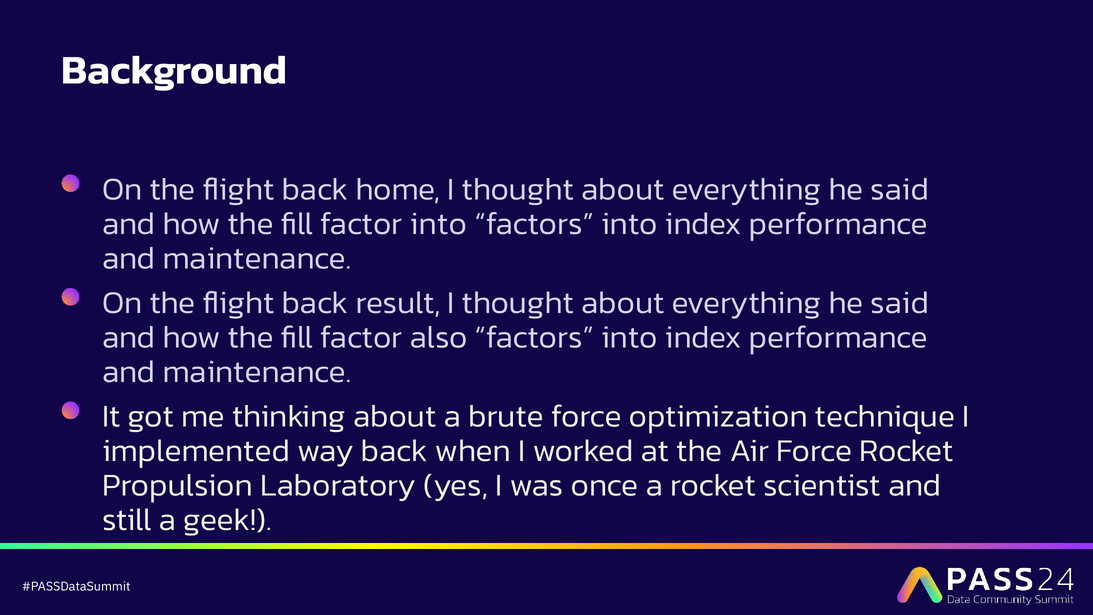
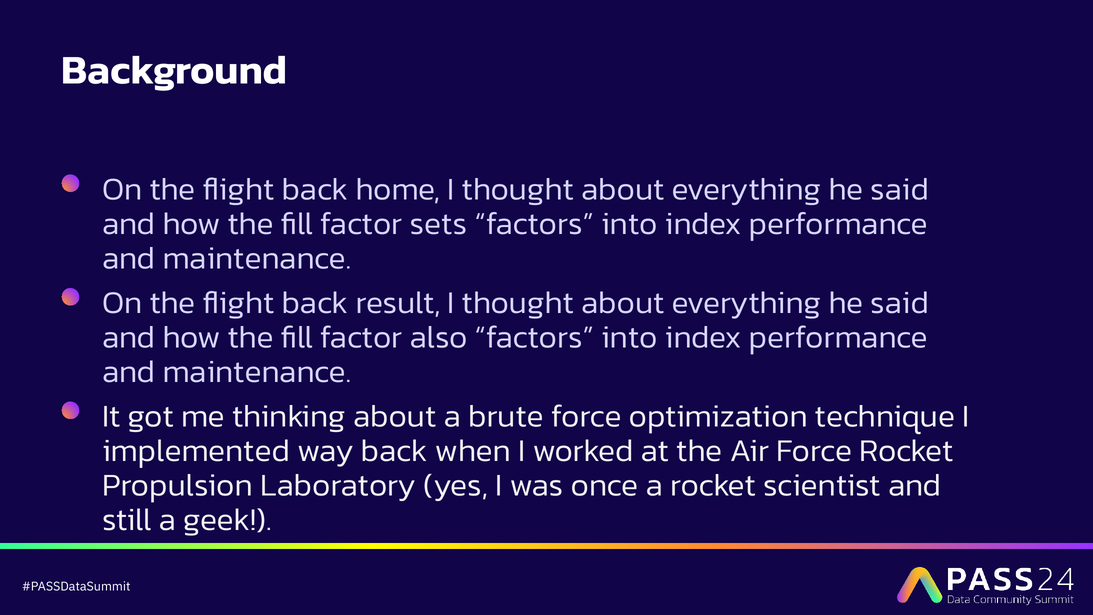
factor into: into -> sets (439, 224)
